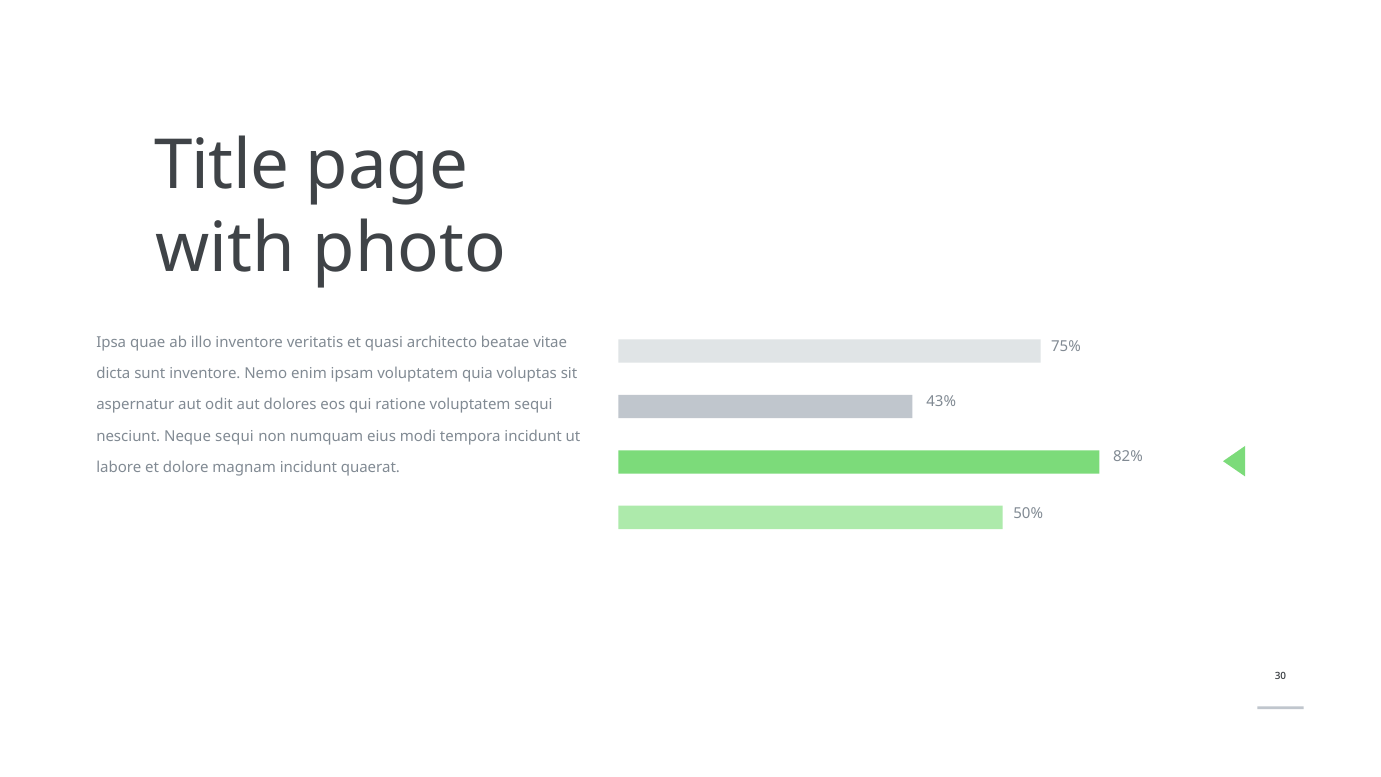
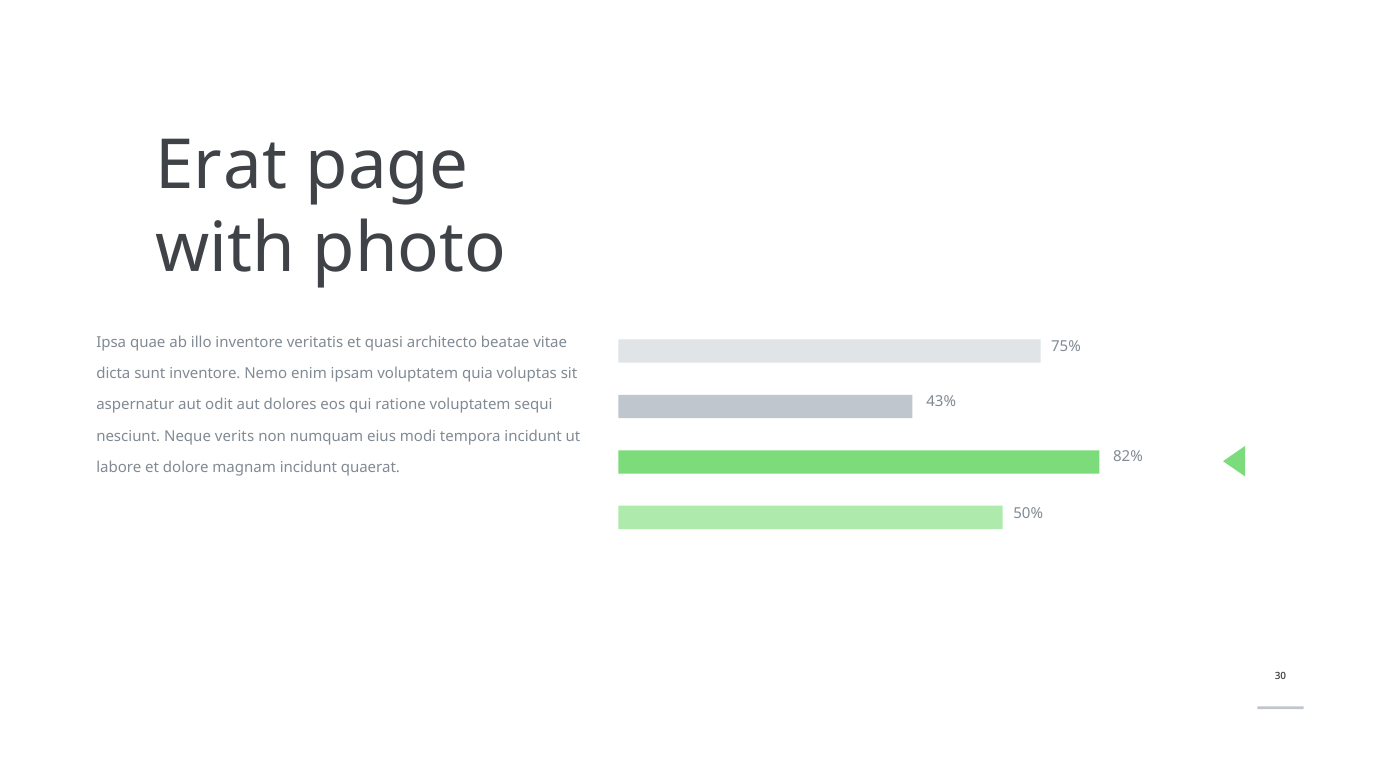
Title: Title -> Erat (221, 166)
Neque sequi: sequi -> verits (235, 436)
